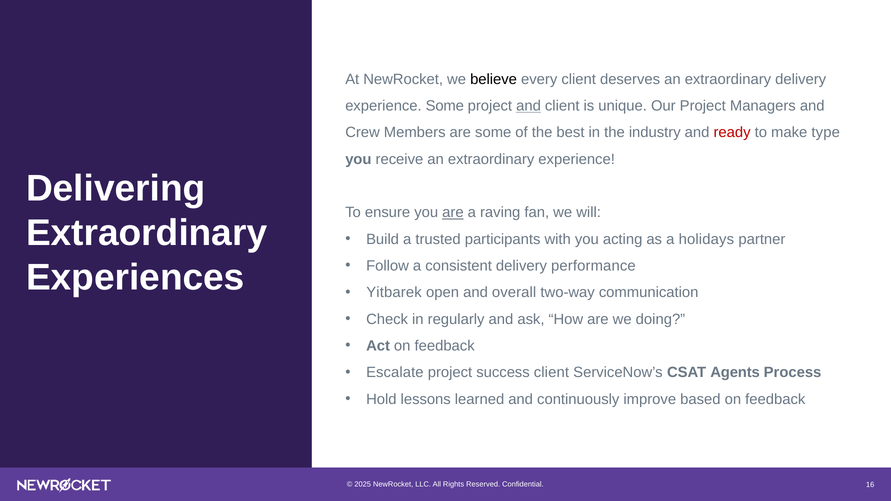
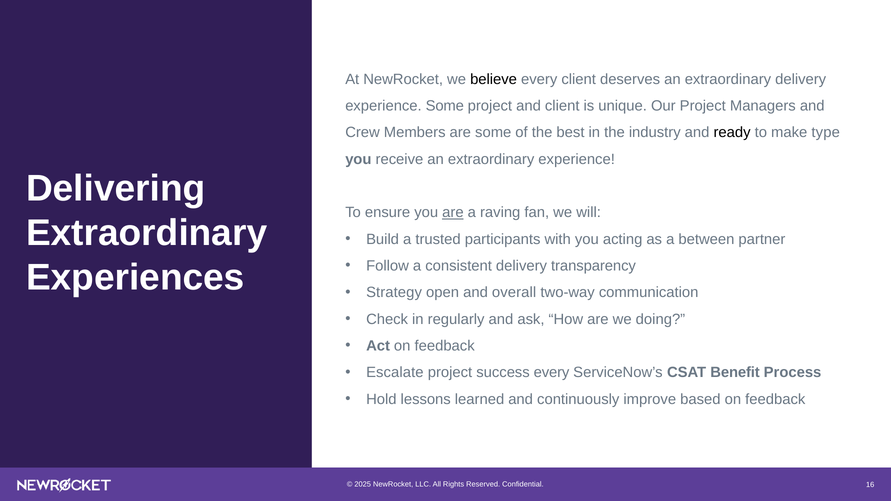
and underline: present -> none (529, 106)
ready colour: red -> black (732, 133)
holidays: holidays -> between (706, 239)
performance: performance -> transparency (593, 266)
Yitbarek: Yitbarek -> Strategy (394, 293)
success client: client -> every (552, 373)
Agents: Agents -> Benefit (735, 373)
